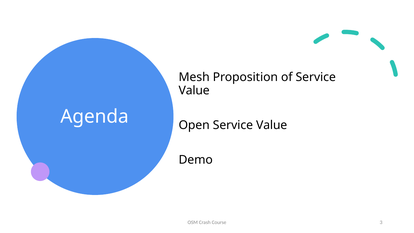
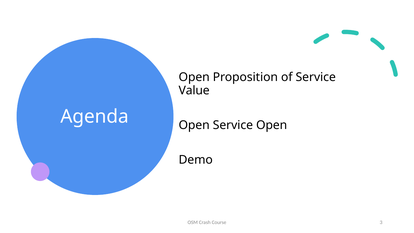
Mesh: Mesh -> Open (194, 77)
Open Service Value: Value -> Open (272, 125)
